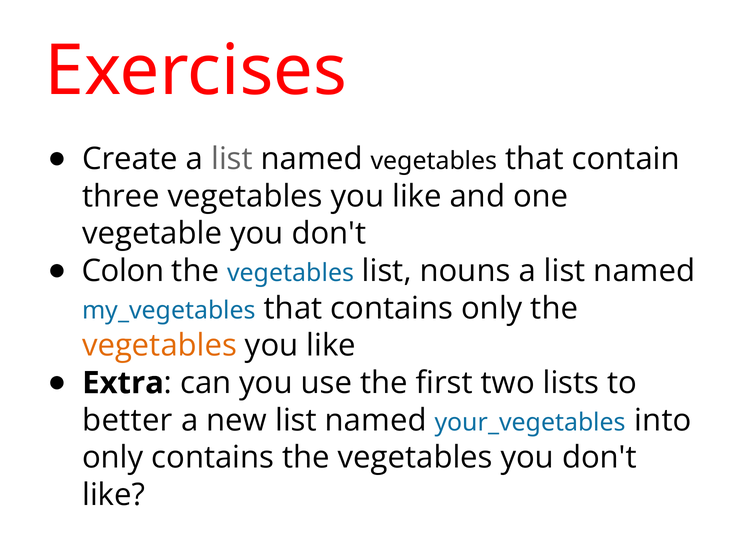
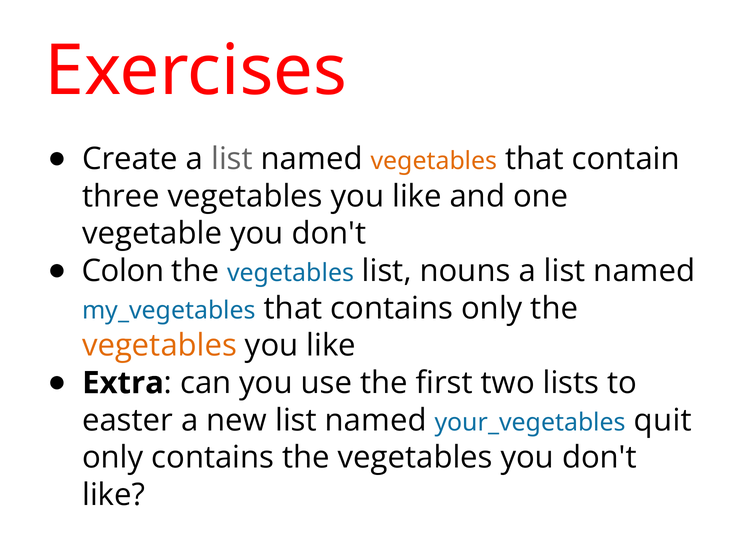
vegetables colour: black -> orange (434, 161)
better: better -> easter (128, 420)
into: into -> quit (663, 420)
